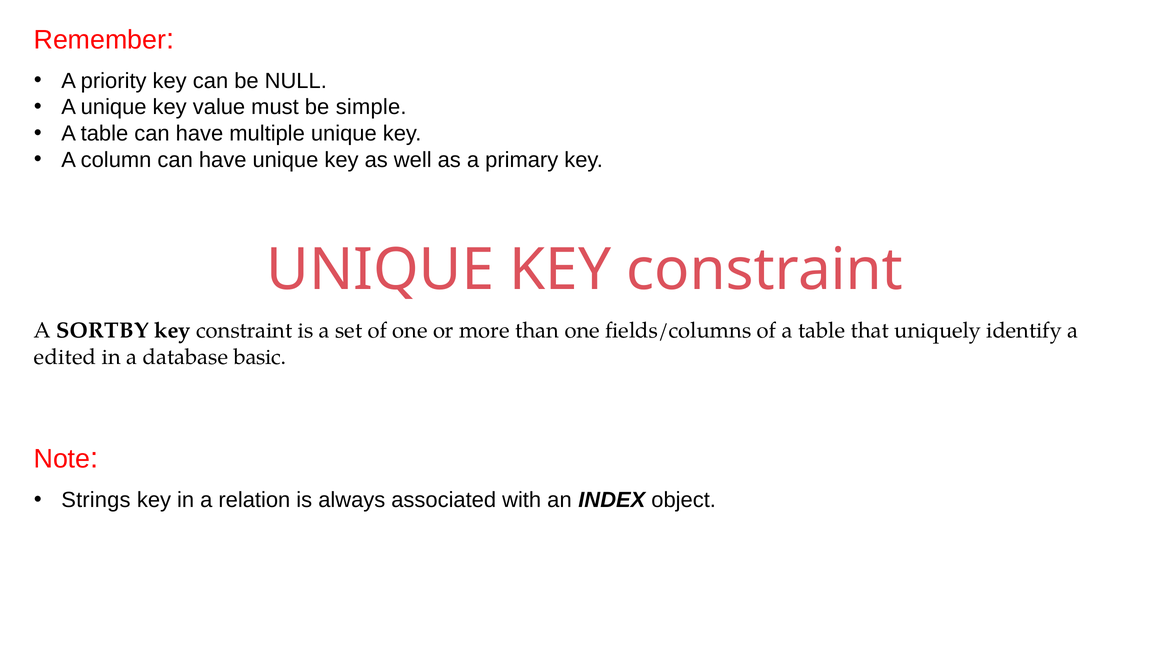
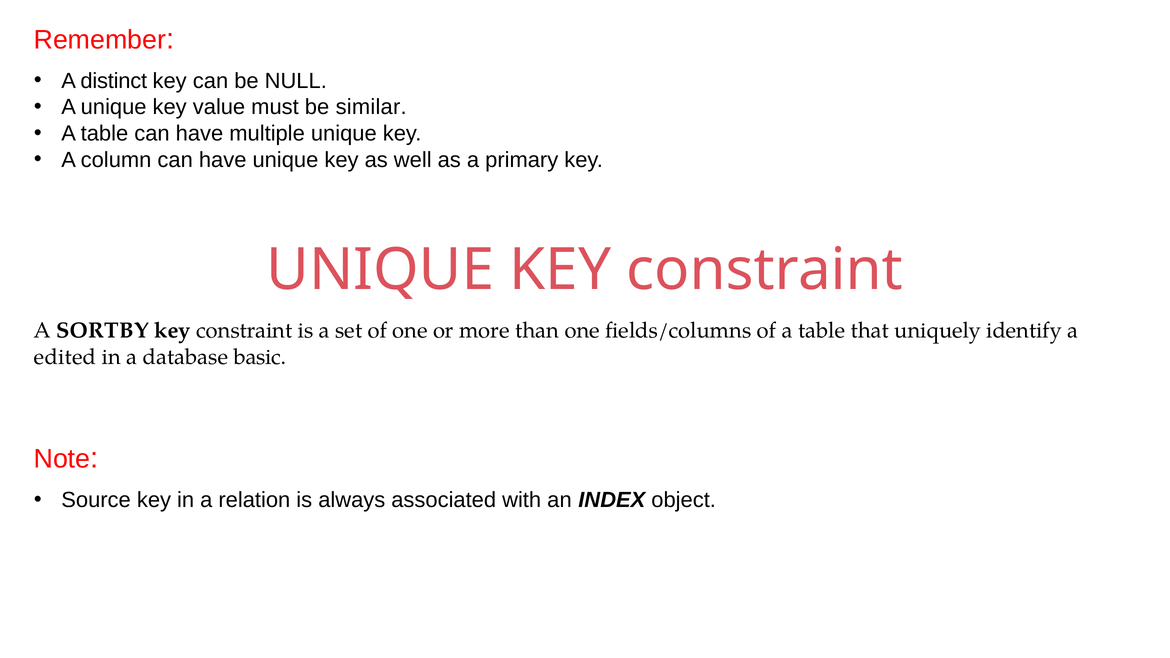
priority: priority -> distinct (114, 81)
simple: simple -> similar (371, 107)
Strings: Strings -> Source (96, 500)
